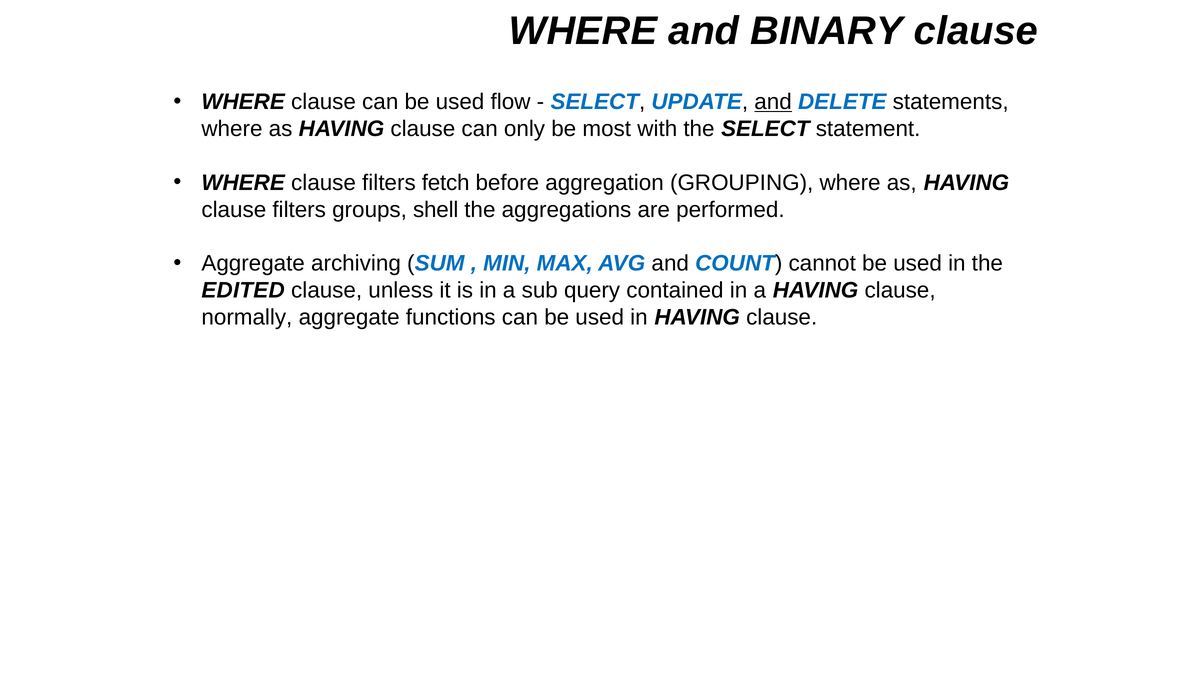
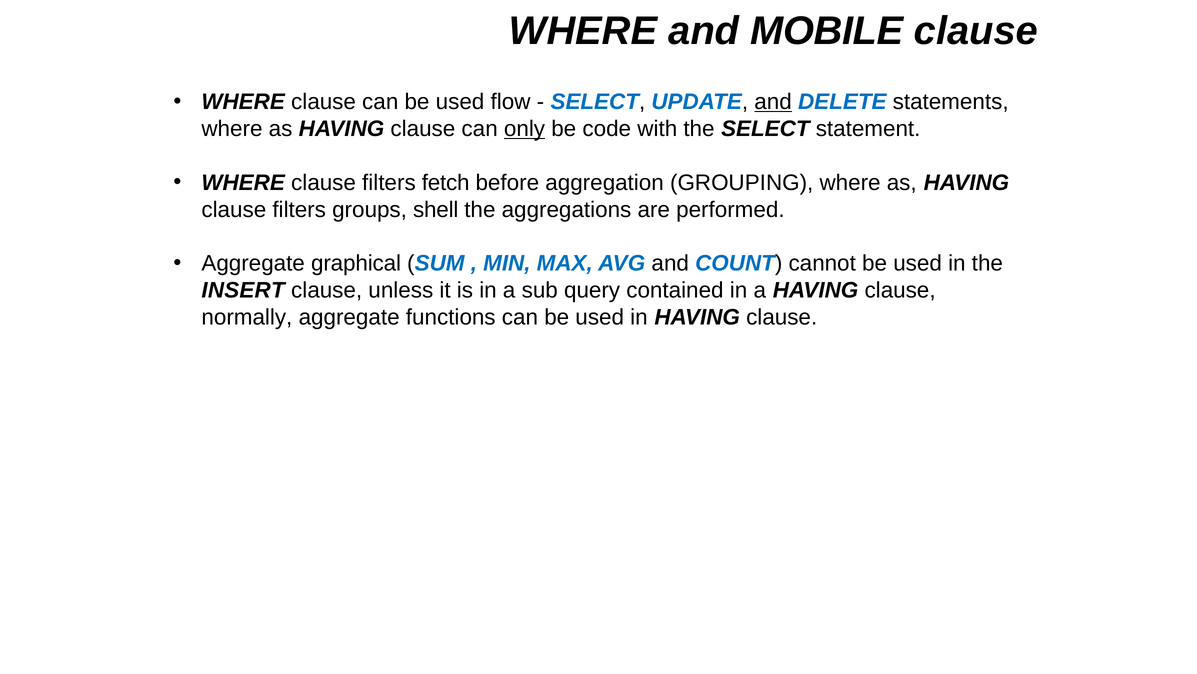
BINARY: BINARY -> MOBILE (827, 31)
only underline: none -> present (525, 129)
most: most -> code (607, 129)
archiving: archiving -> graphical (356, 263)
EDITED: EDITED -> INSERT (243, 290)
